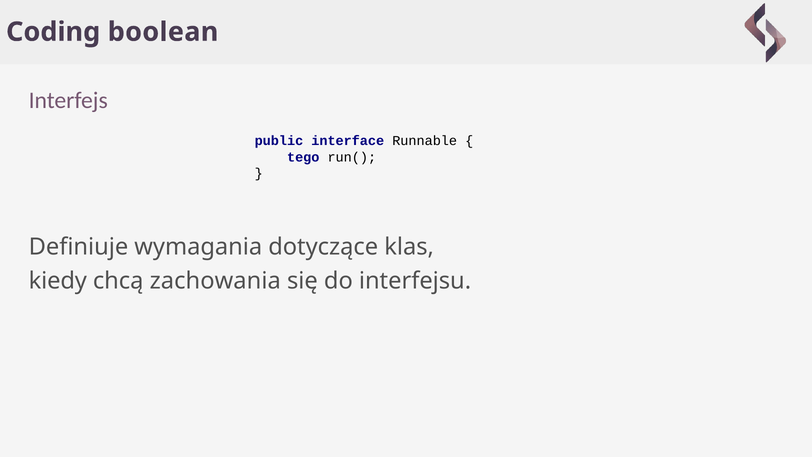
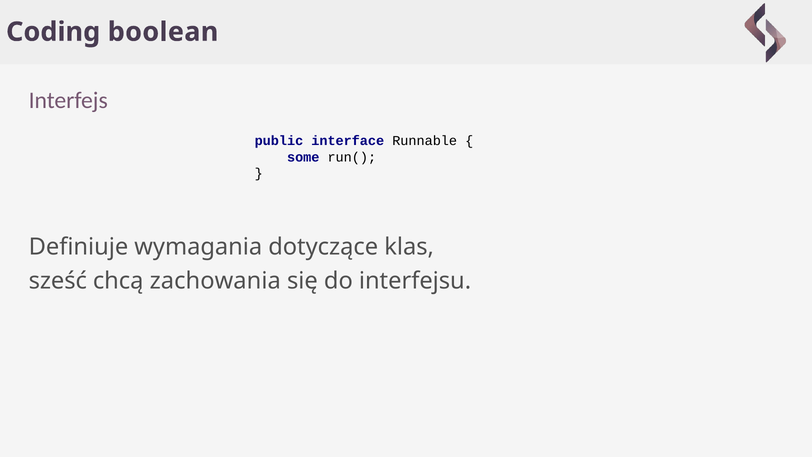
tego: tego -> some (303, 157)
kiedy: kiedy -> sześć (58, 281)
